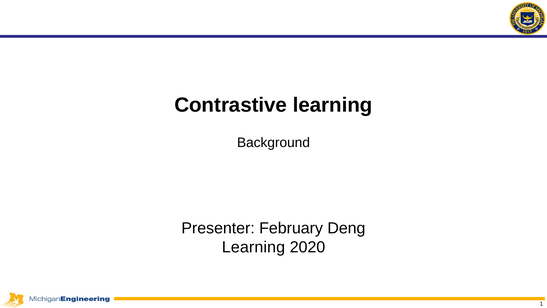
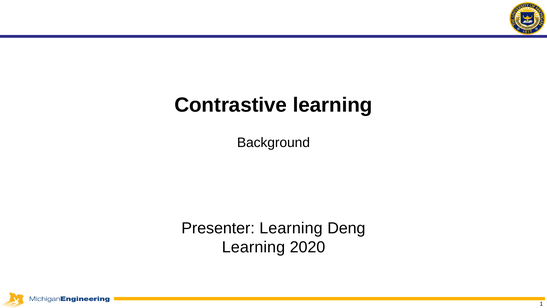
Presenter February: February -> Learning (291, 228)
